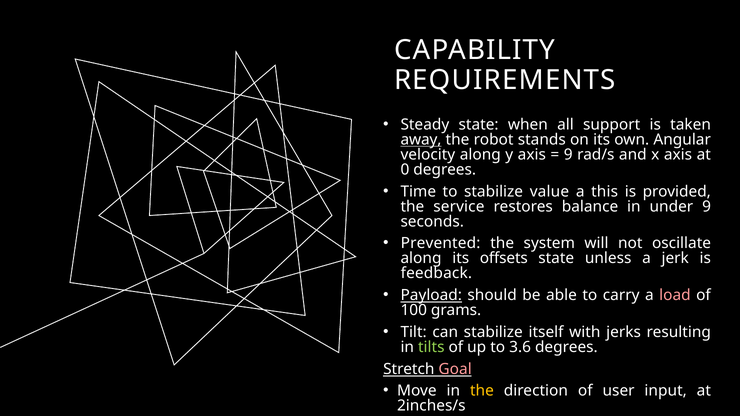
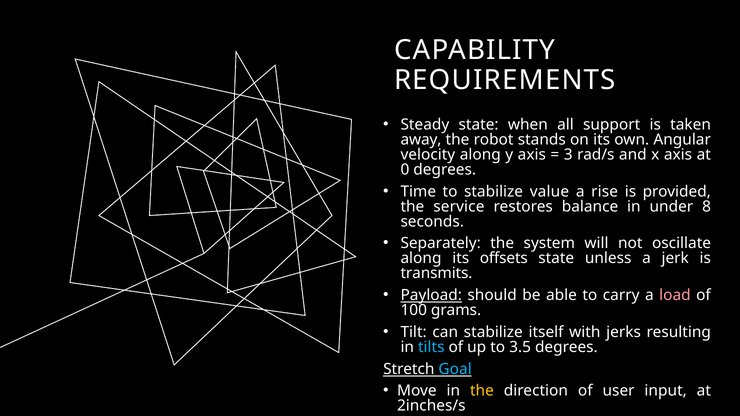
away underline: present -> none (421, 140)
9: 9 -> 3 (568, 155)
this: this -> rise (605, 192)
under 9: 9 -> 8 (707, 207)
Prevented: Prevented -> Separately (441, 244)
feedback: feedback -> transmits (436, 273)
tilts colour: light green -> light blue (431, 347)
3.6: 3.6 -> 3.5 (520, 347)
Goal colour: pink -> light blue (455, 369)
